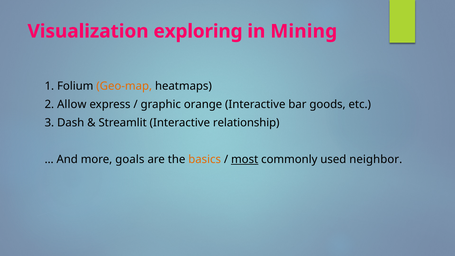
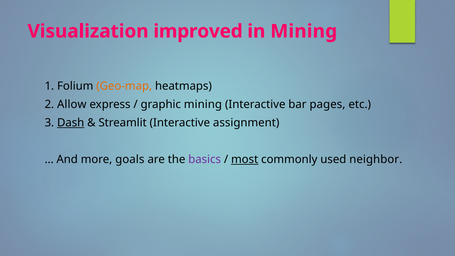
exploring: exploring -> improved (198, 31)
graphic orange: orange -> mining (203, 104)
goods: goods -> pages (327, 104)
Dash underline: none -> present (71, 123)
relationship: relationship -> assignment (246, 123)
basics colour: orange -> purple (205, 160)
